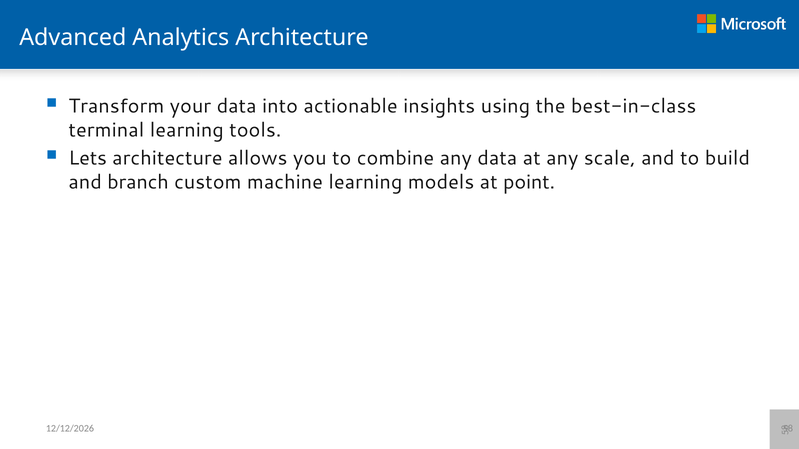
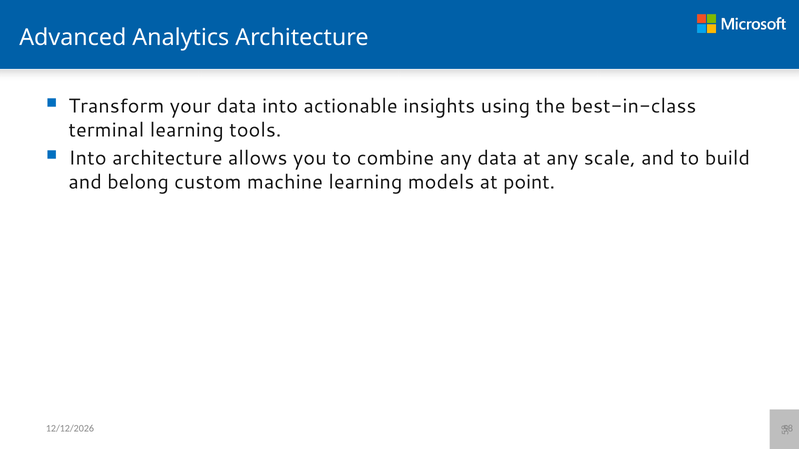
Lets: Lets -> Into (88, 158)
branch: branch -> belong (138, 182)
